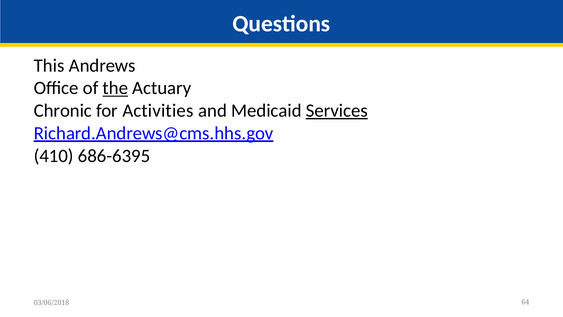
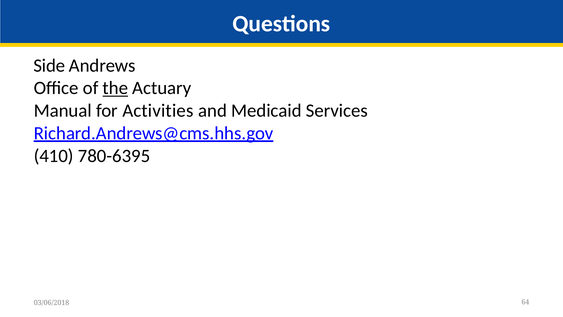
This: This -> Side (49, 65)
Chronic: Chronic -> Manual (63, 111)
Services underline: present -> none (337, 111)
686-6395: 686-6395 -> 780-6395 (114, 156)
